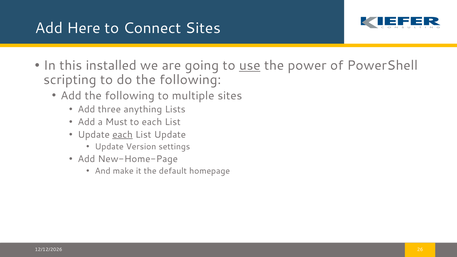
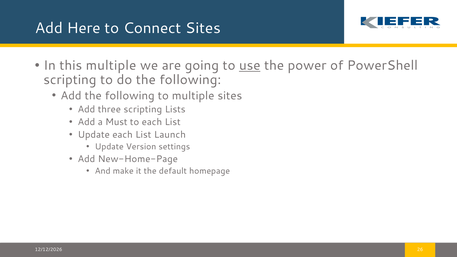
this installed: installed -> multiple (111, 66)
three anything: anything -> scripting (143, 109)
each underline: present -> none (123, 135)
List Update: Update -> Launch (170, 135)
